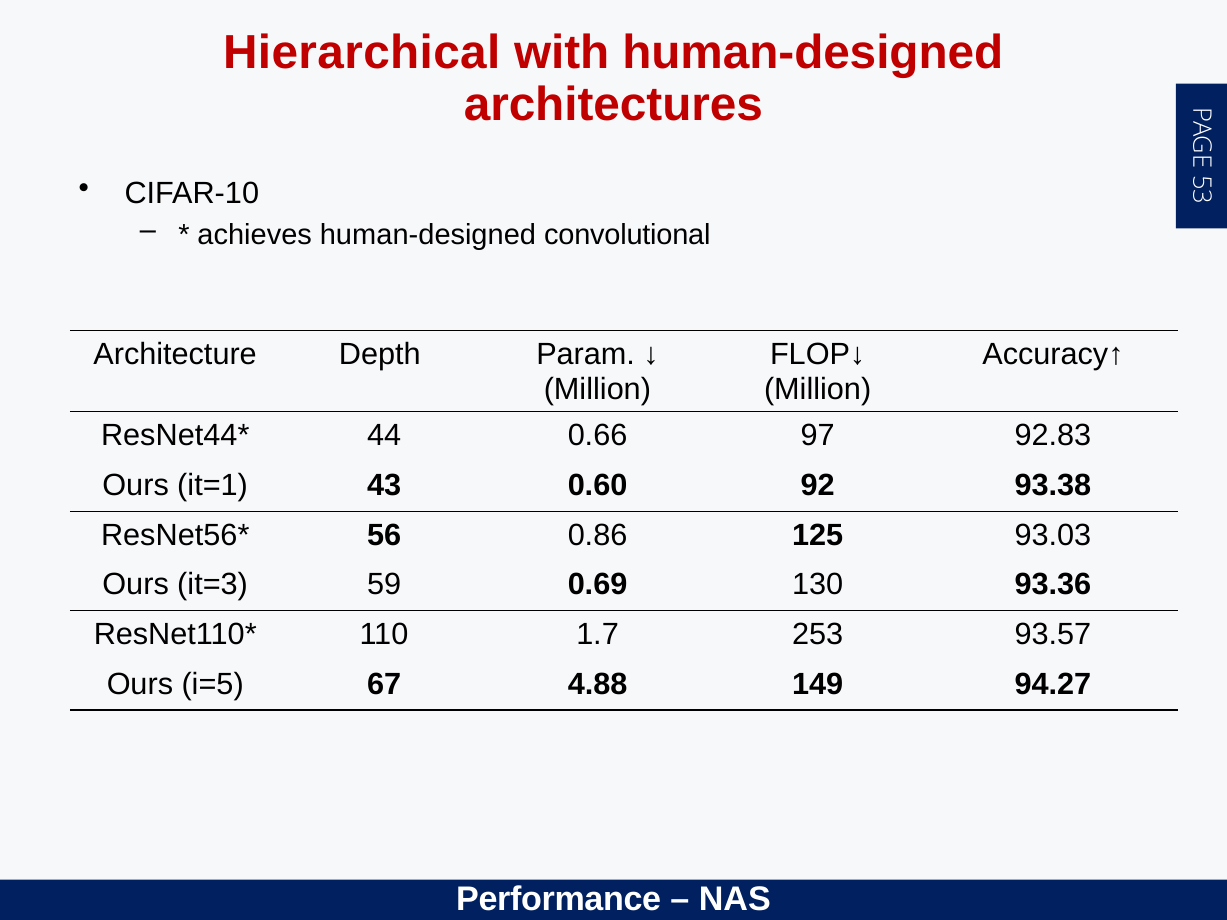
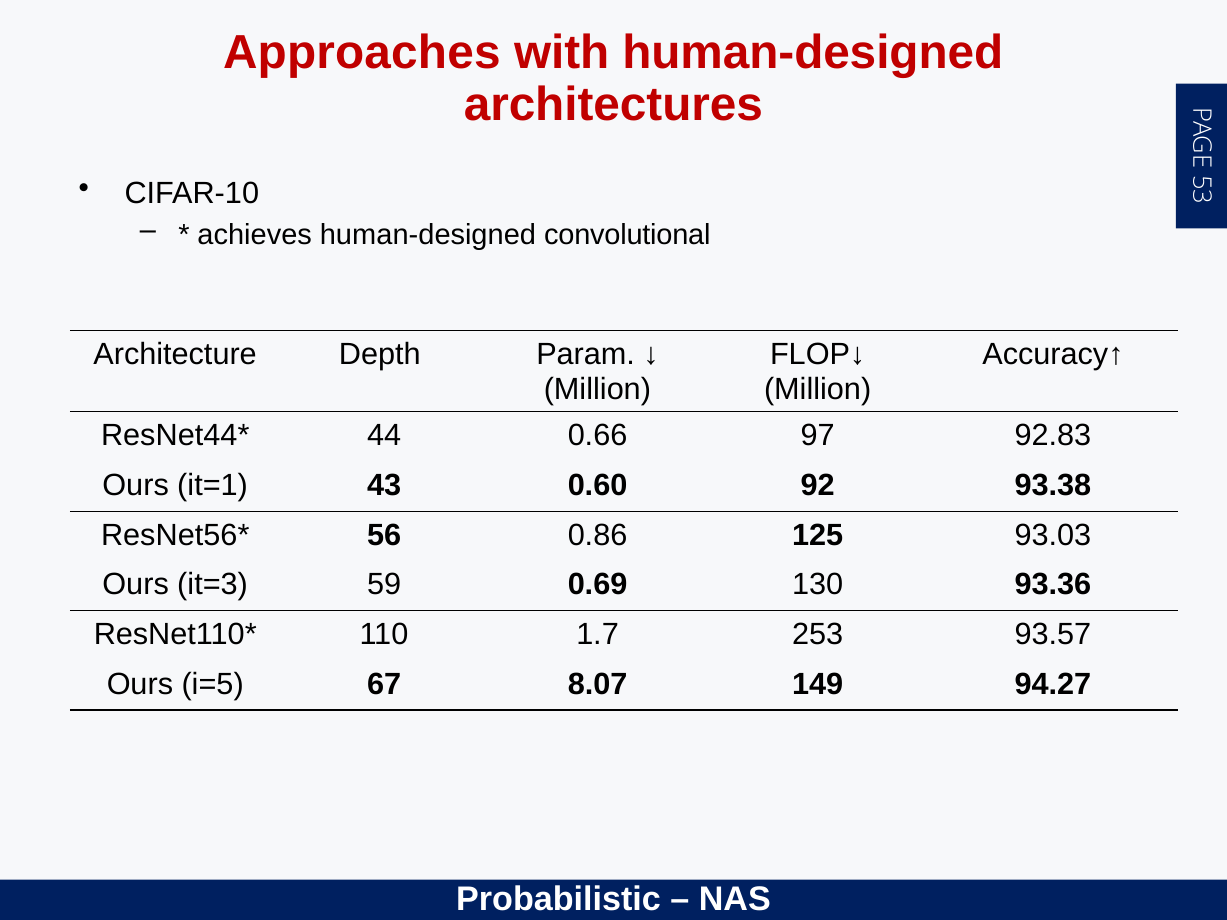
Hierarchical: Hierarchical -> Approaches (362, 53)
4.88: 4.88 -> 8.07 (598, 684)
Performance: Performance -> Probabilistic (558, 900)
